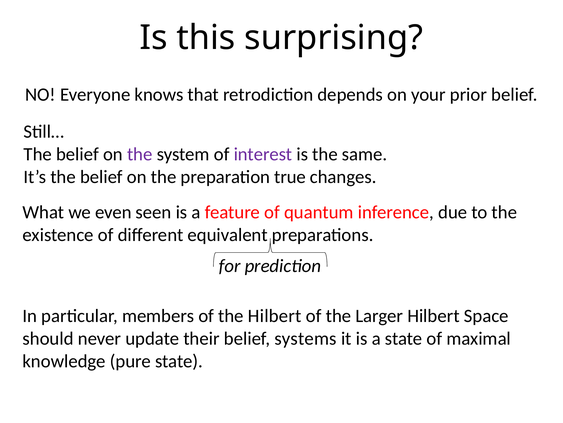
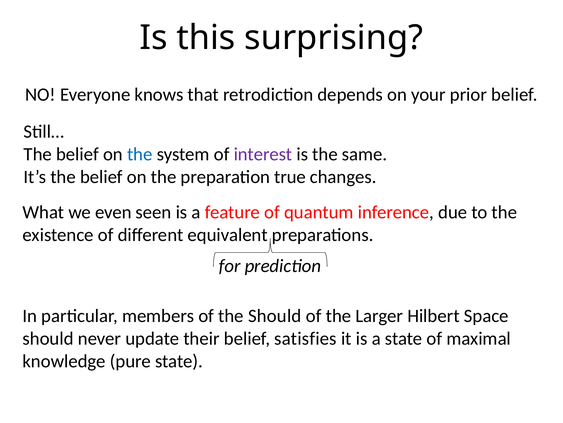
the colour: purple -> blue (140, 154)
the Hilbert: Hilbert -> Should (275, 315)
systems: systems -> satisfies (305, 338)
